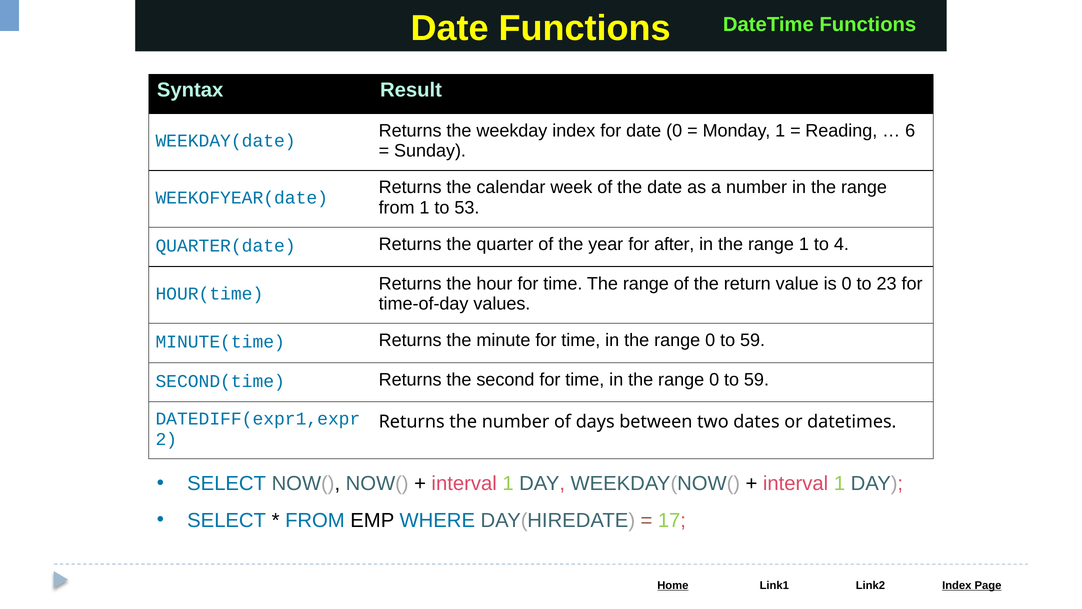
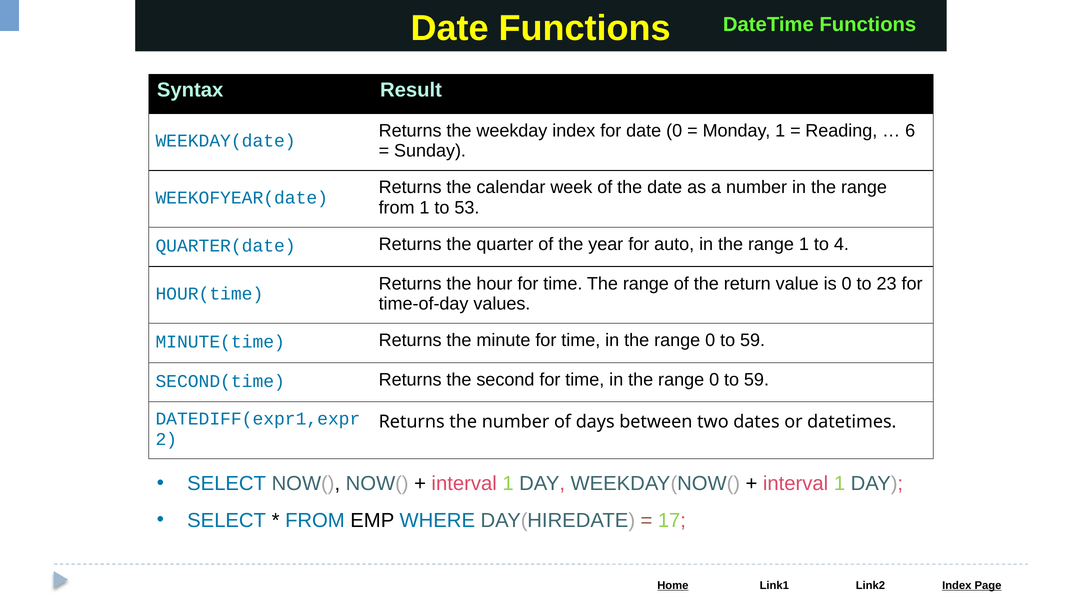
after: after -> auto (674, 244)
